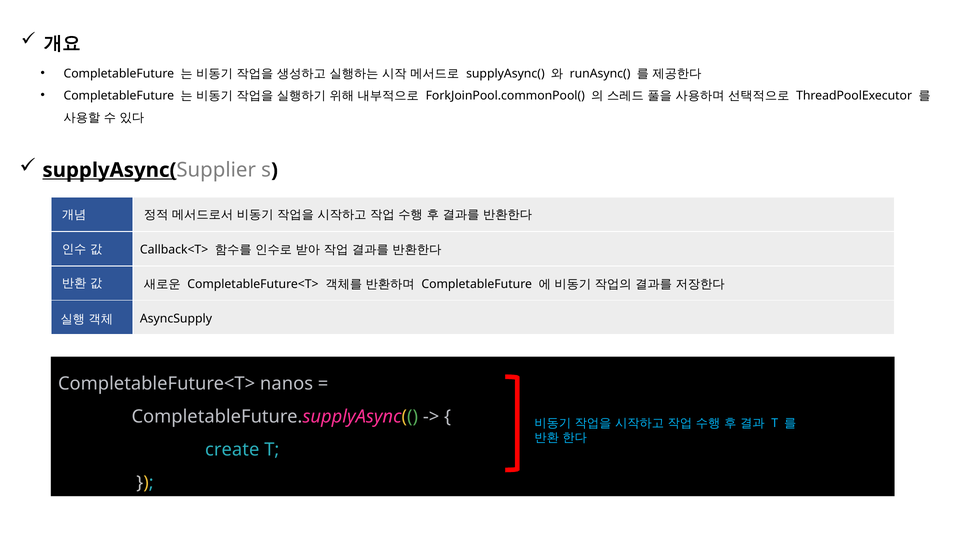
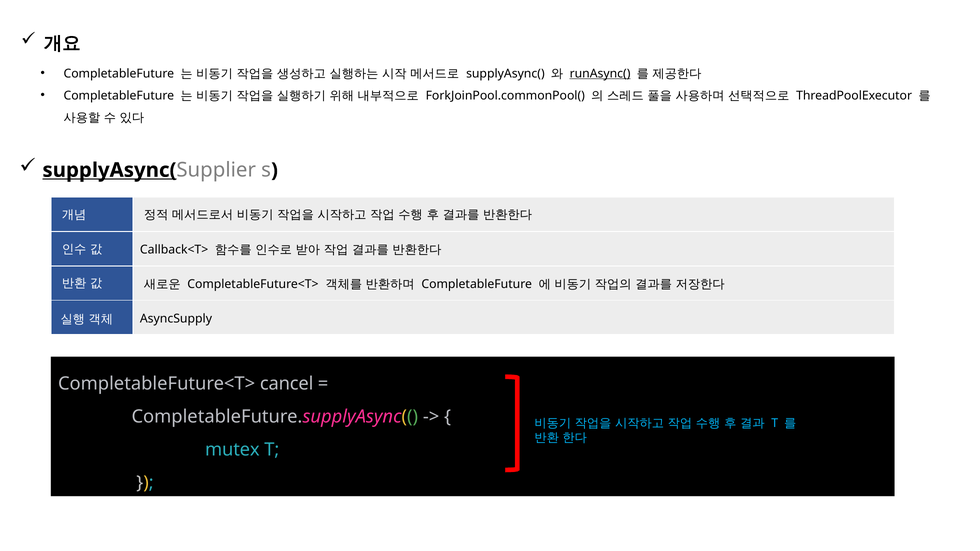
runAsync( underline: none -> present (600, 74)
nanos: nanos -> cancel (287, 384)
create: create -> mutex (232, 450)
